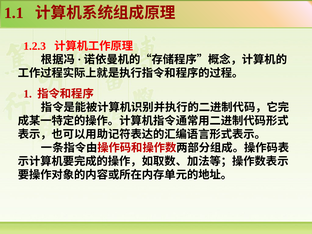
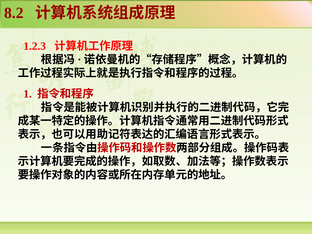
1.1: 1.1 -> 8.2 (14, 13)
